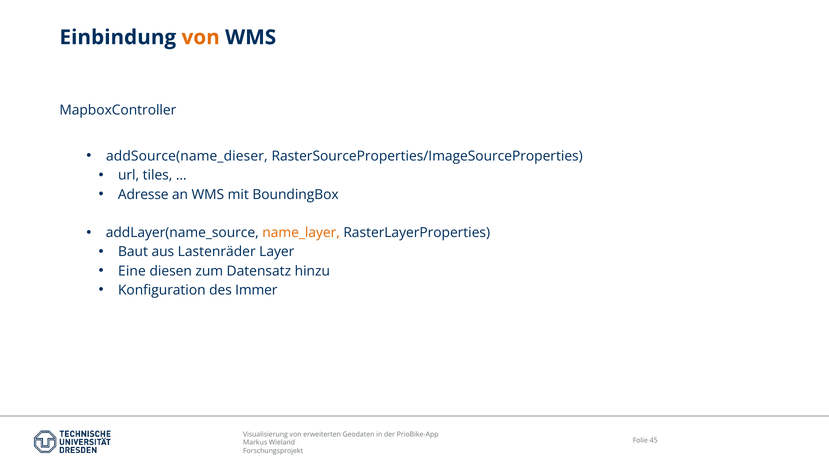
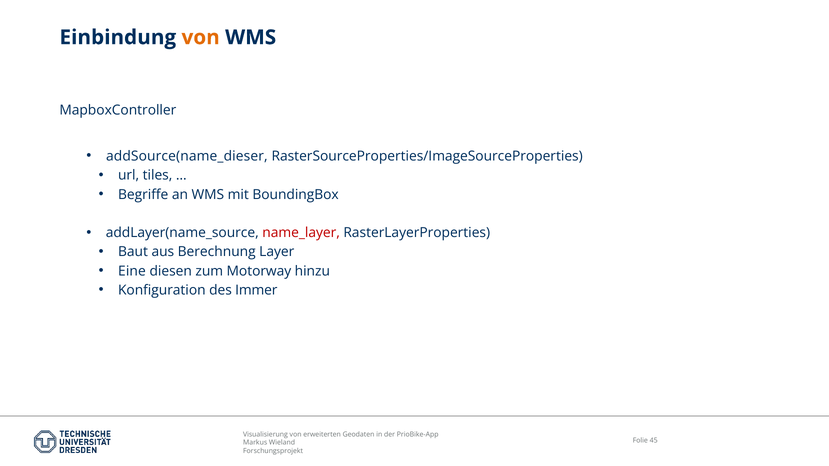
Adresse: Adresse -> Begriffe (143, 195)
name_layer colour: orange -> red (301, 233)
Lastenräder: Lastenräder -> Berechnung (217, 252)
Datensatz: Datensatz -> Motorway (259, 271)
